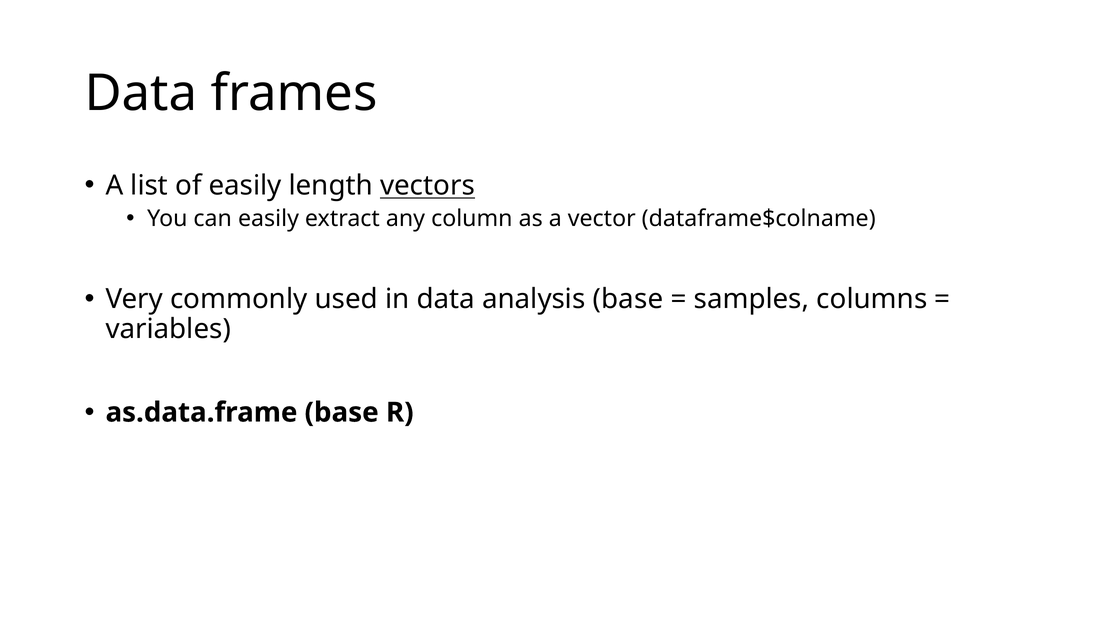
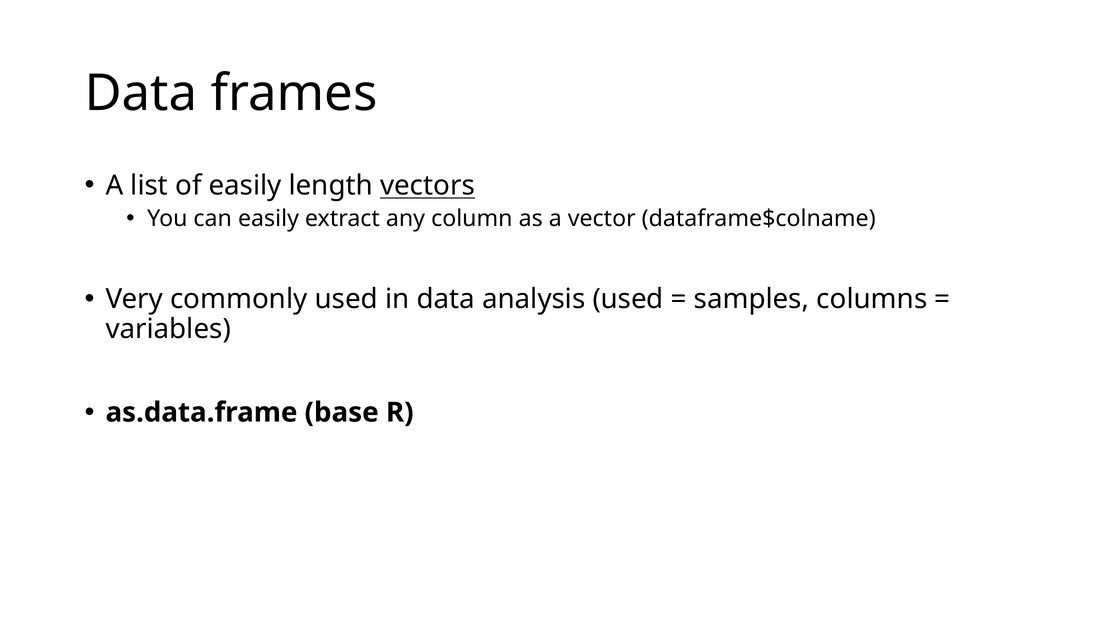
analysis base: base -> used (628, 299)
